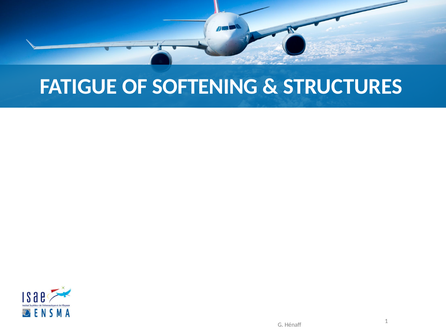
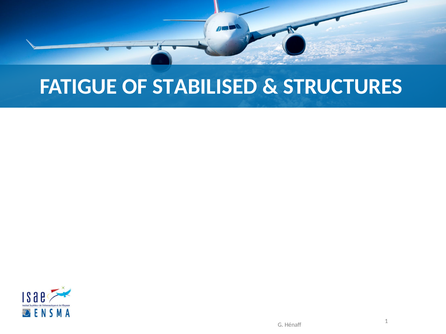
SOFTENING: SOFTENING -> STABILISED (205, 87)
